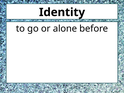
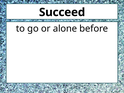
Identity: Identity -> Succeed (62, 12)
